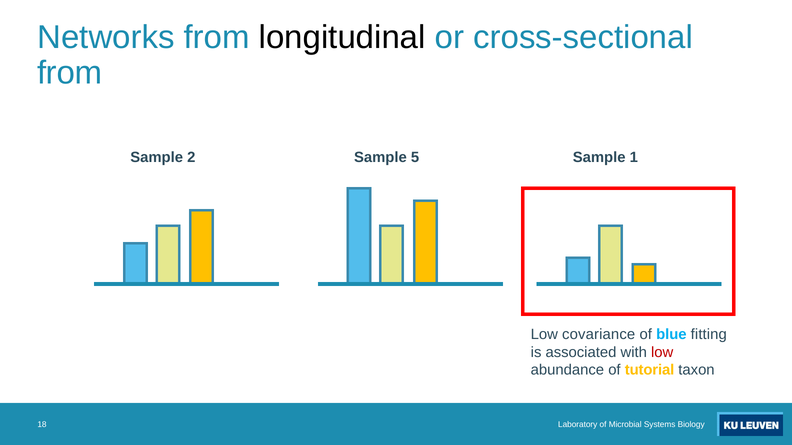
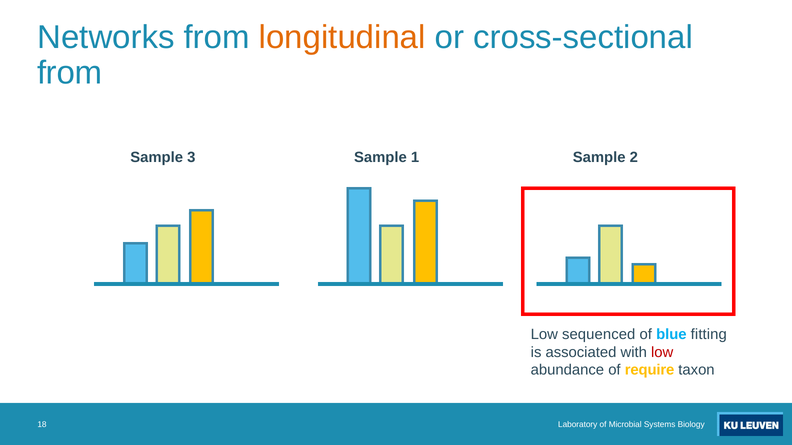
longitudinal colour: black -> orange (342, 37)
2: 2 -> 3 (191, 158)
5: 5 -> 1 (415, 158)
1: 1 -> 2 (634, 158)
covariance: covariance -> sequenced (599, 335)
tutorial: tutorial -> require (650, 370)
